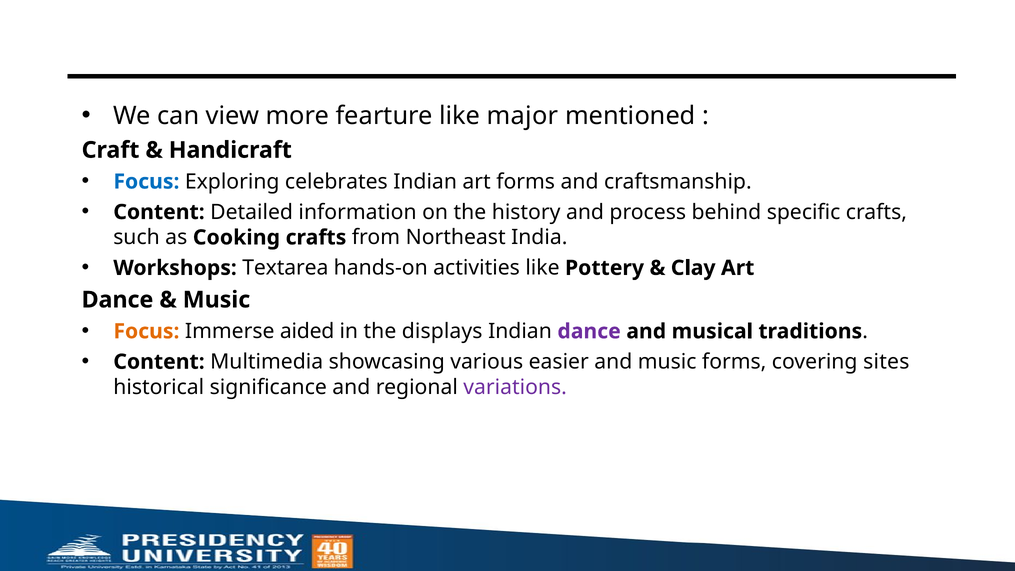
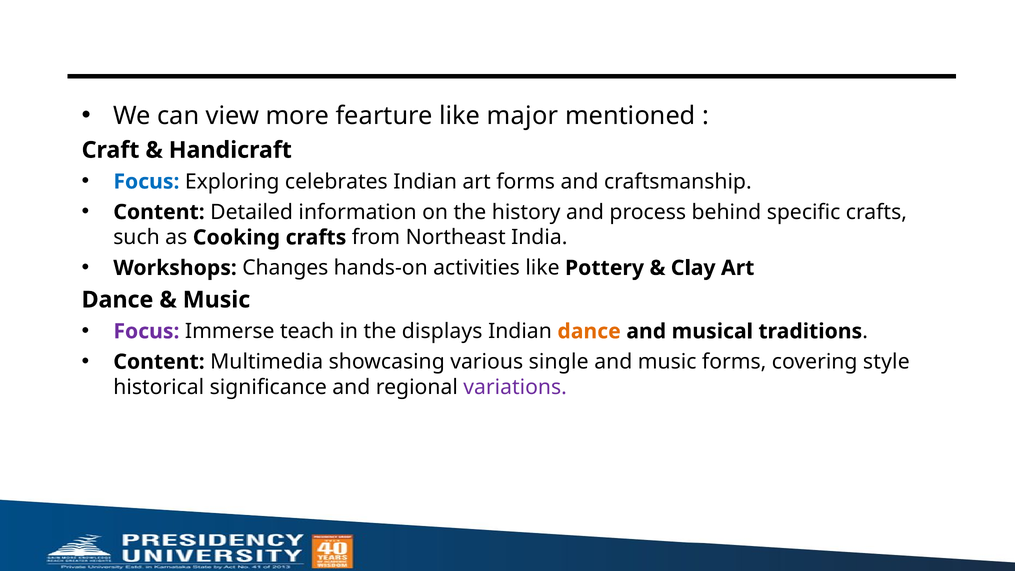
Textarea: Textarea -> Changes (285, 268)
Focus colour: orange -> purple (146, 331)
aided: aided -> teach (307, 331)
dance colour: purple -> orange (589, 331)
easier: easier -> single (559, 362)
sites: sites -> style (886, 362)
